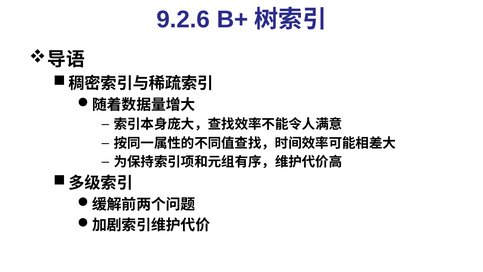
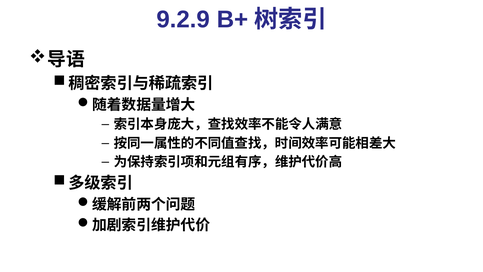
9.2.6: 9.2.6 -> 9.2.9 (183, 19)
